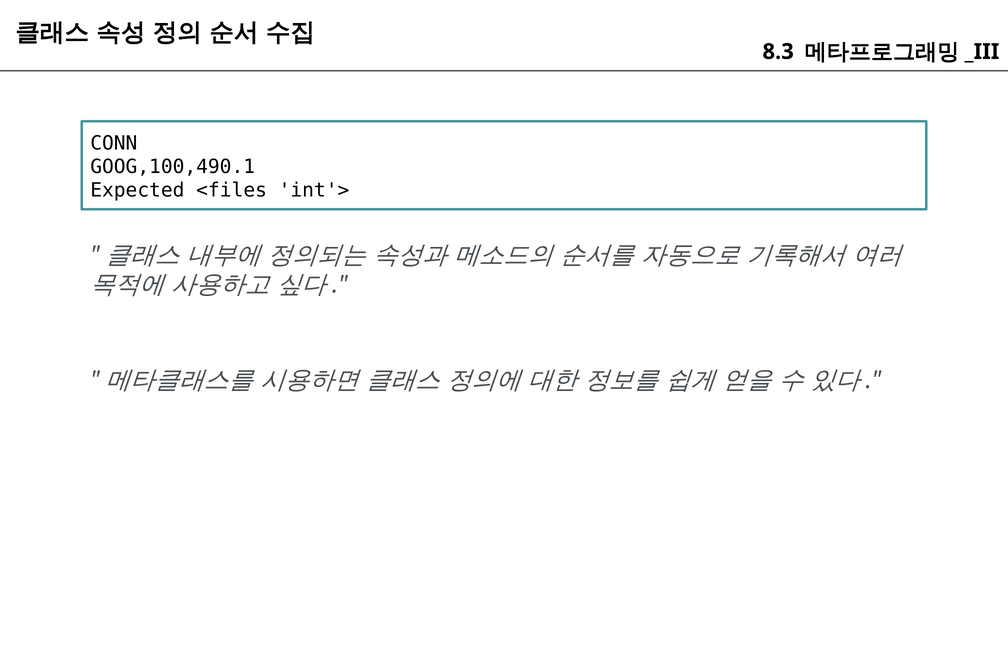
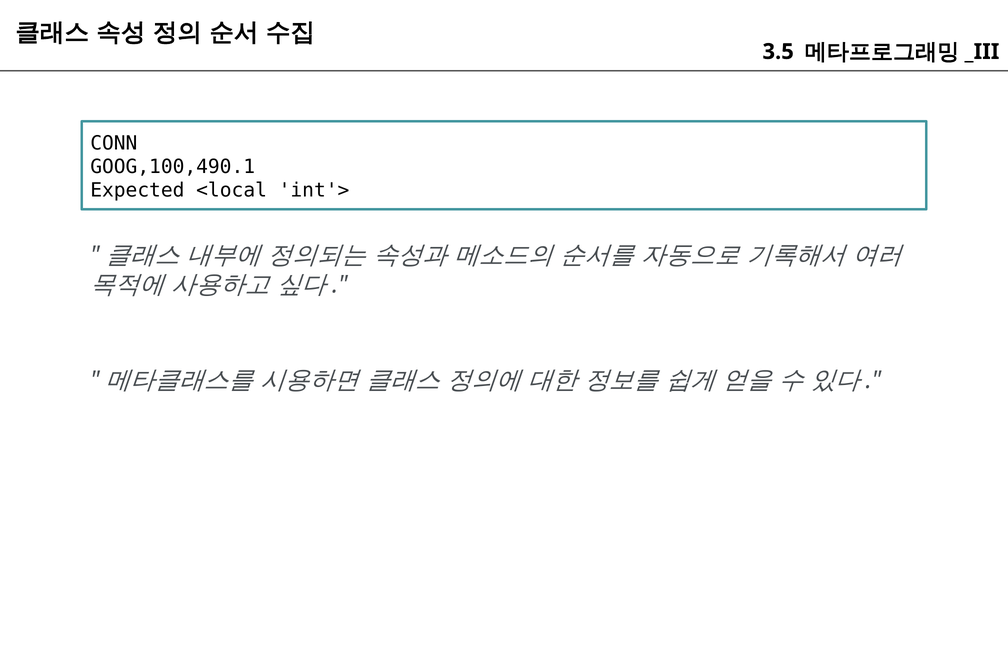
8.3: 8.3 -> 3.5 (778, 52)
<files: <files -> <local (232, 190)
